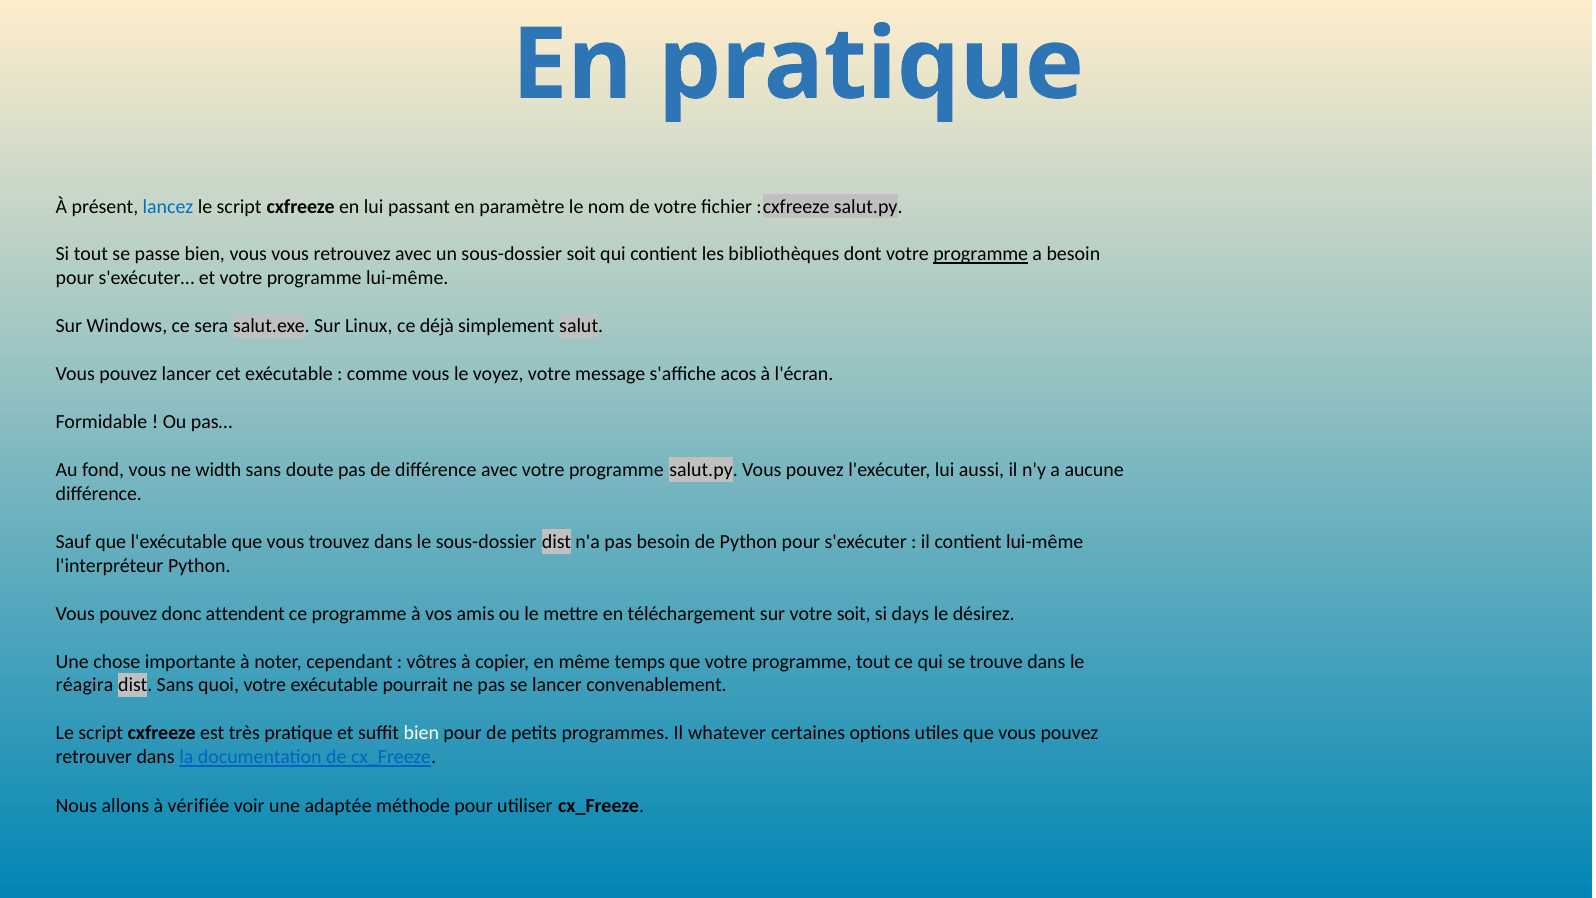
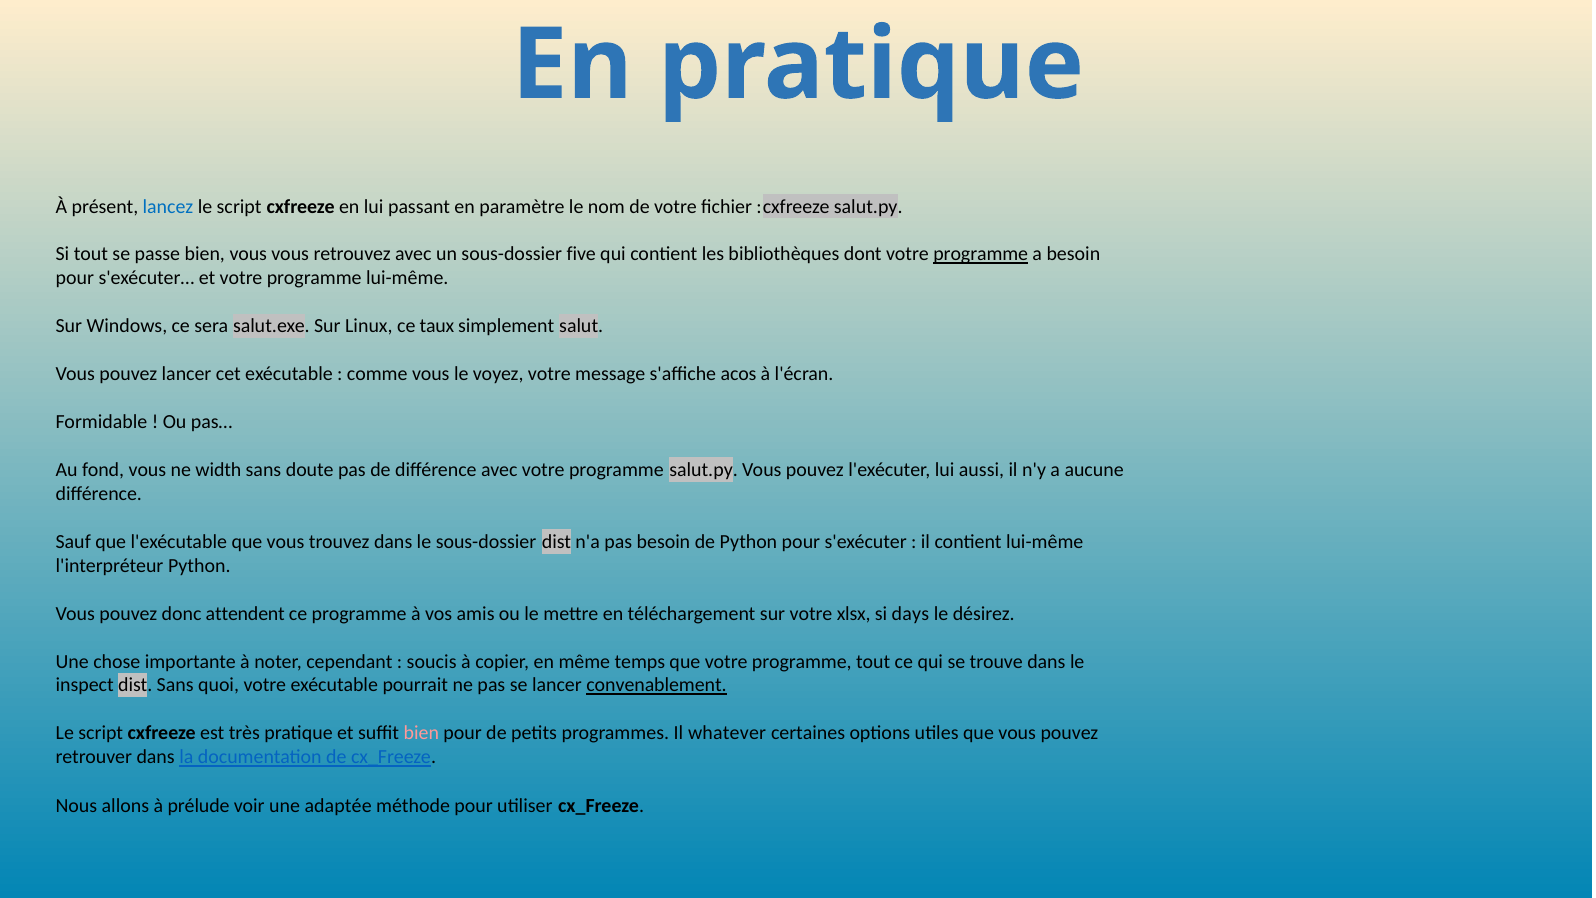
sous-dossier soit: soit -> five (581, 254)
déjà: déjà -> taux (437, 326)
votre soit: soit -> xlsx (854, 613)
vôtres: vôtres -> soucis (432, 661)
réagira: réagira -> inspect (85, 685)
convenablement underline: none -> present (657, 685)
bien colour: white -> pink (421, 733)
vérifiée: vérifiée -> prélude (199, 805)
